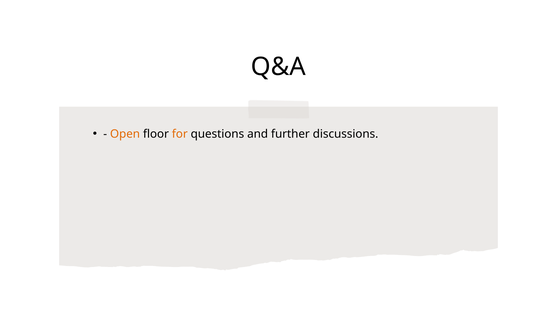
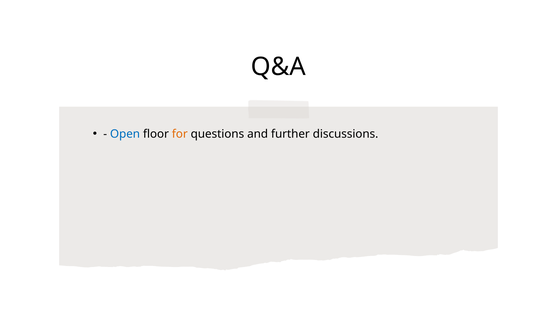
Open colour: orange -> blue (125, 134)
